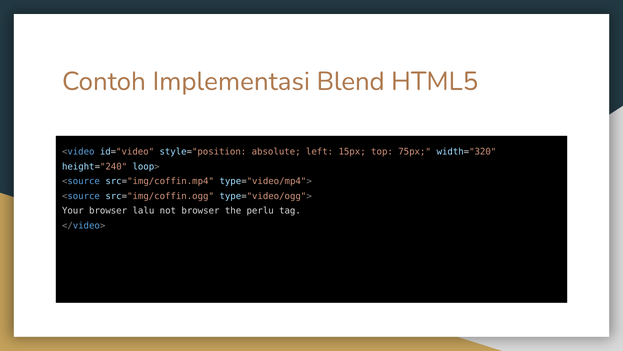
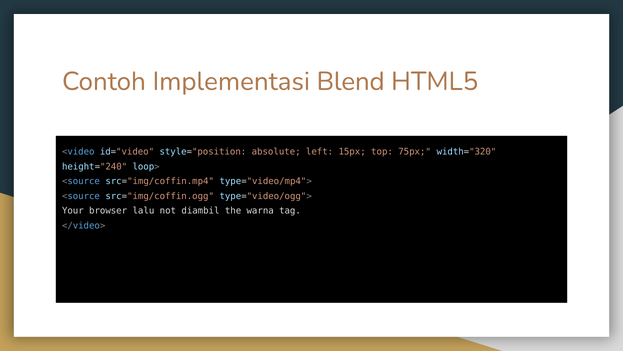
not browser: browser -> diambil (200, 211)
perlu: perlu -> warna (260, 211)
